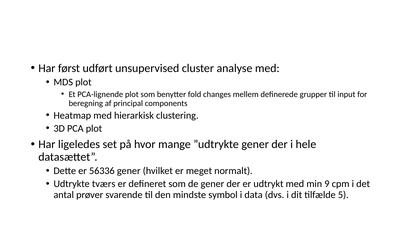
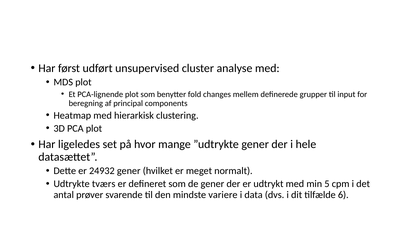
56336: 56336 -> 24932 (102, 171)
9: 9 -> 5 (327, 184)
symbol: symbol -> variere (223, 195)
5: 5 -> 6 (343, 195)
